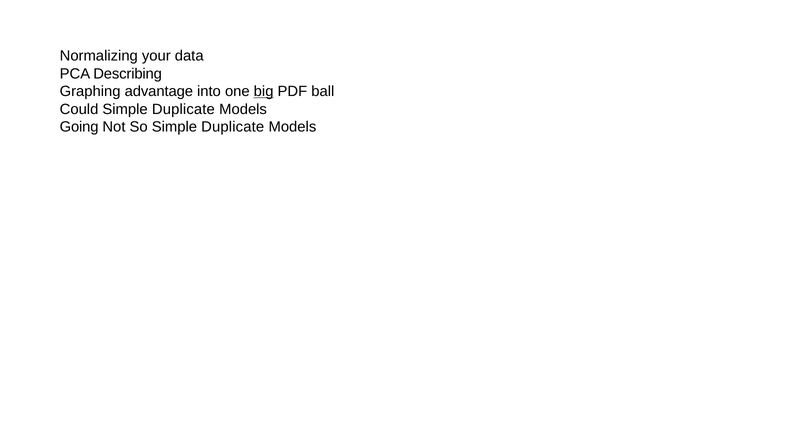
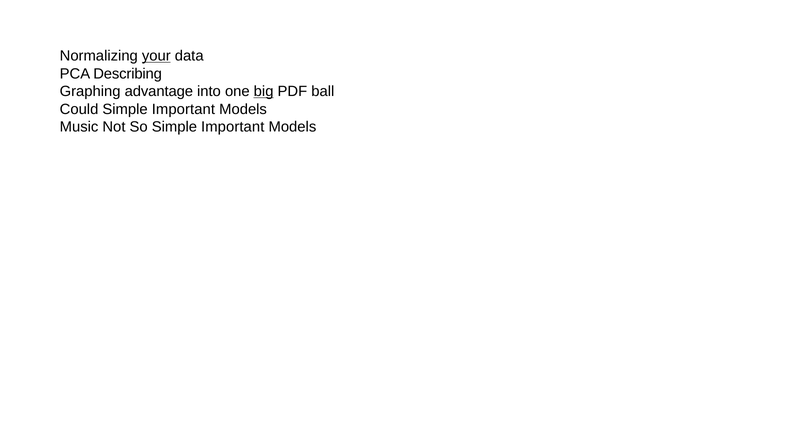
your underline: none -> present (156, 56)
Duplicate: Duplicate -> Important (183, 109)
Going: Going -> Music (79, 127)
So Simple Duplicate: Duplicate -> Important (233, 127)
